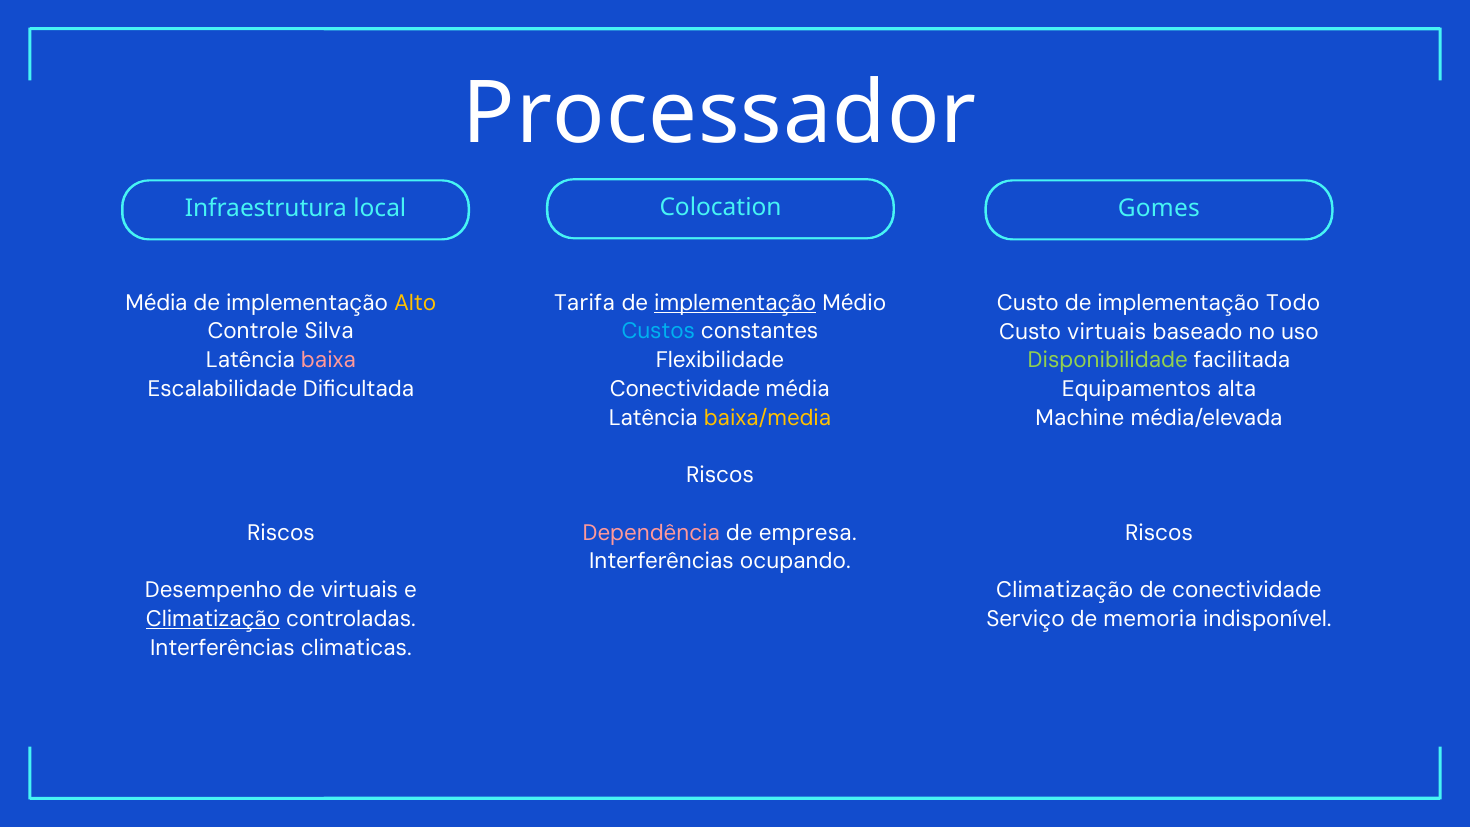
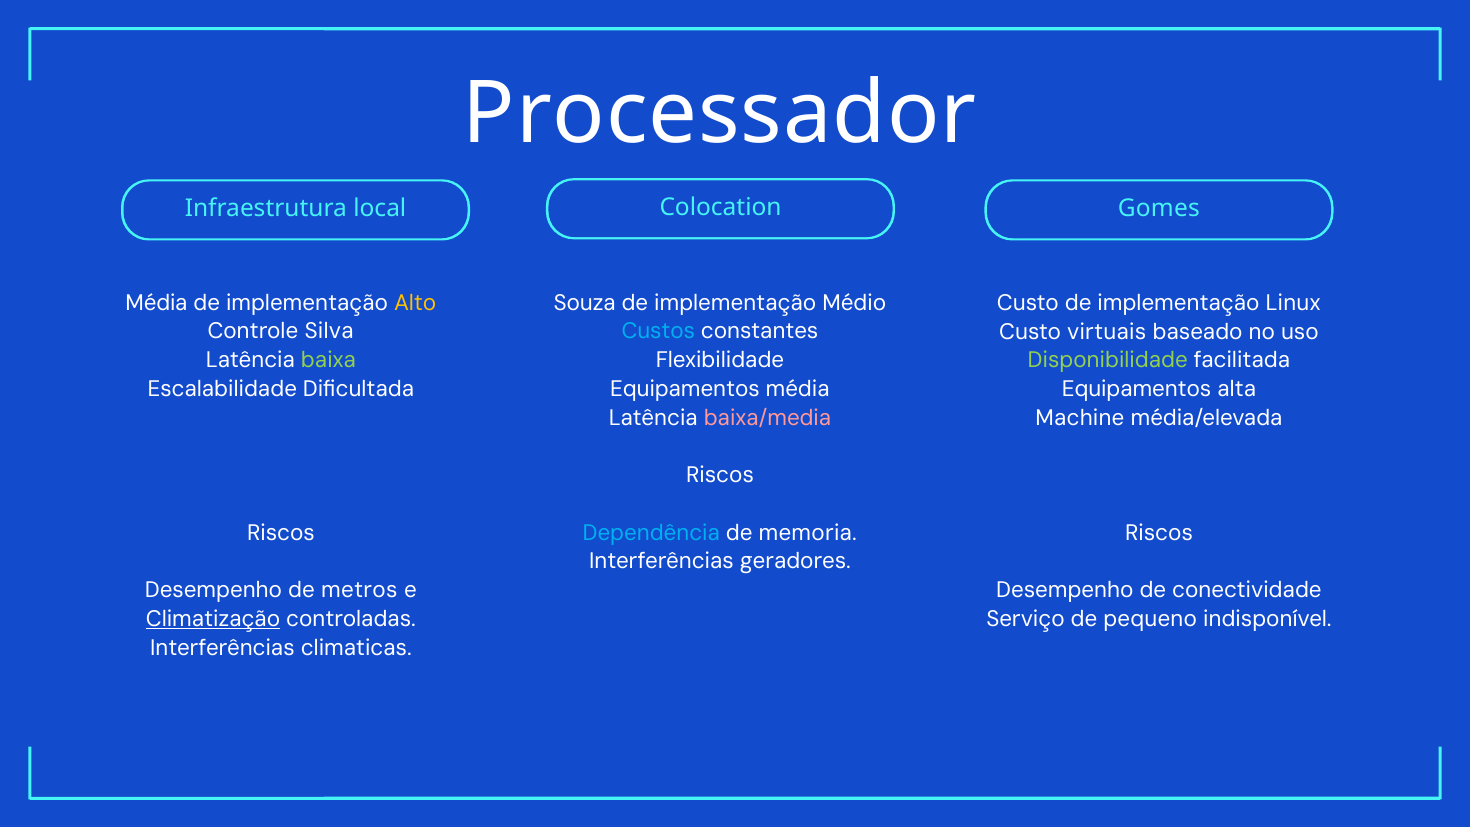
Tarifa: Tarifa -> Souza (585, 303)
implementação underline: present -> none (735, 303)
Todo: Todo -> Linux (1293, 303)
baixa colour: pink -> light green (328, 360)
Conectividade: Conectividade -> Equipamentos (685, 389)
baixa/media colour: yellow -> pink (768, 418)
Dependência colour: pink -> light blue (651, 533)
empresa: empresa -> memoria (808, 533)
ocupando: ocupando -> geradores (795, 561)
de virtuais: virtuais -> metros (359, 590)
Climatização: Climatização -> Desempenho (1065, 590)
memoria: memoria -> pequeno (1150, 619)
